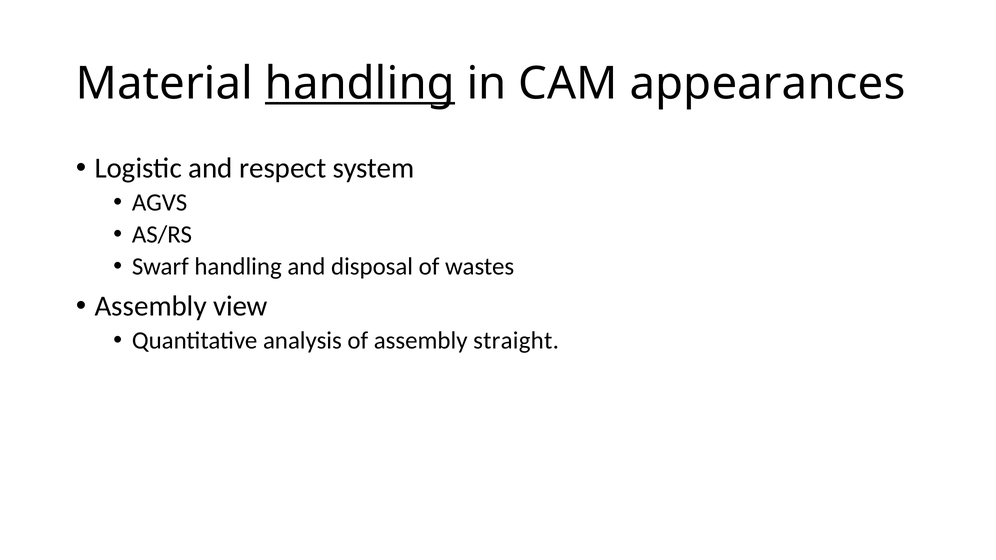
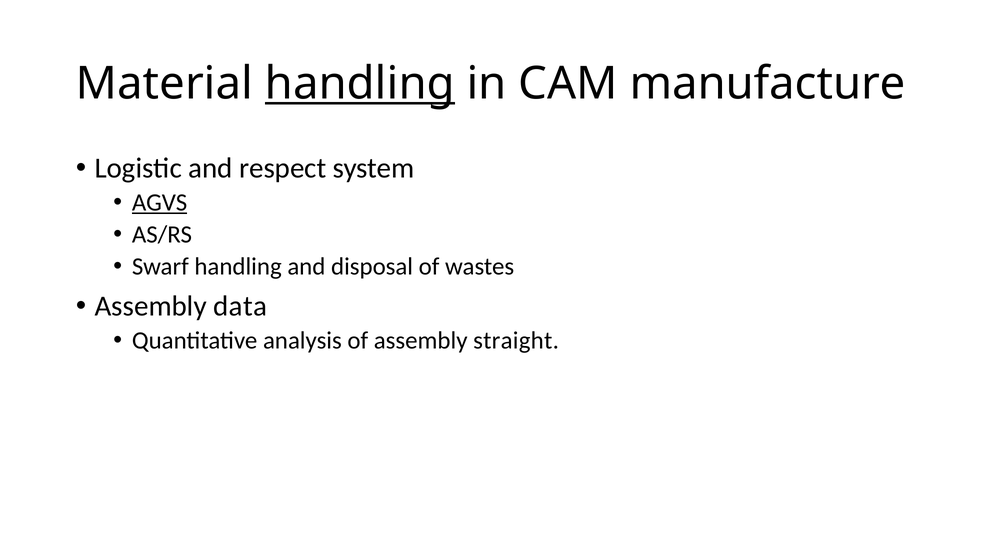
appearances: appearances -> manufacture (768, 84)
AGVS underline: none -> present (160, 203)
view: view -> data (240, 306)
